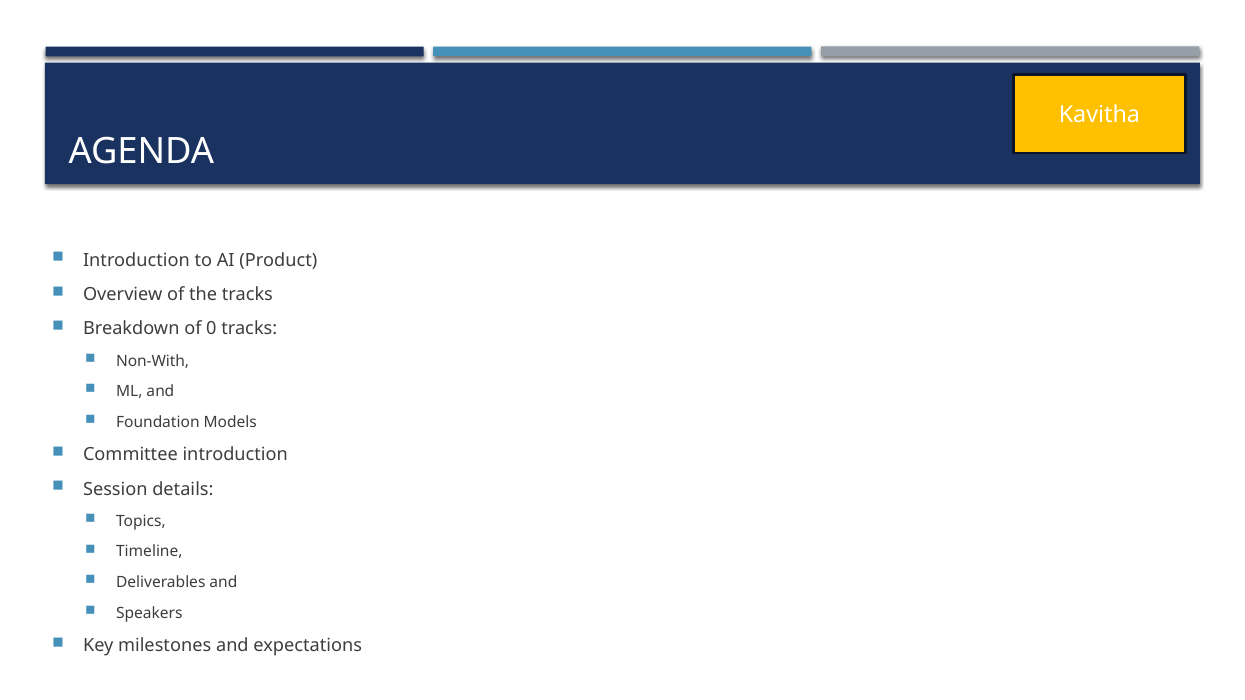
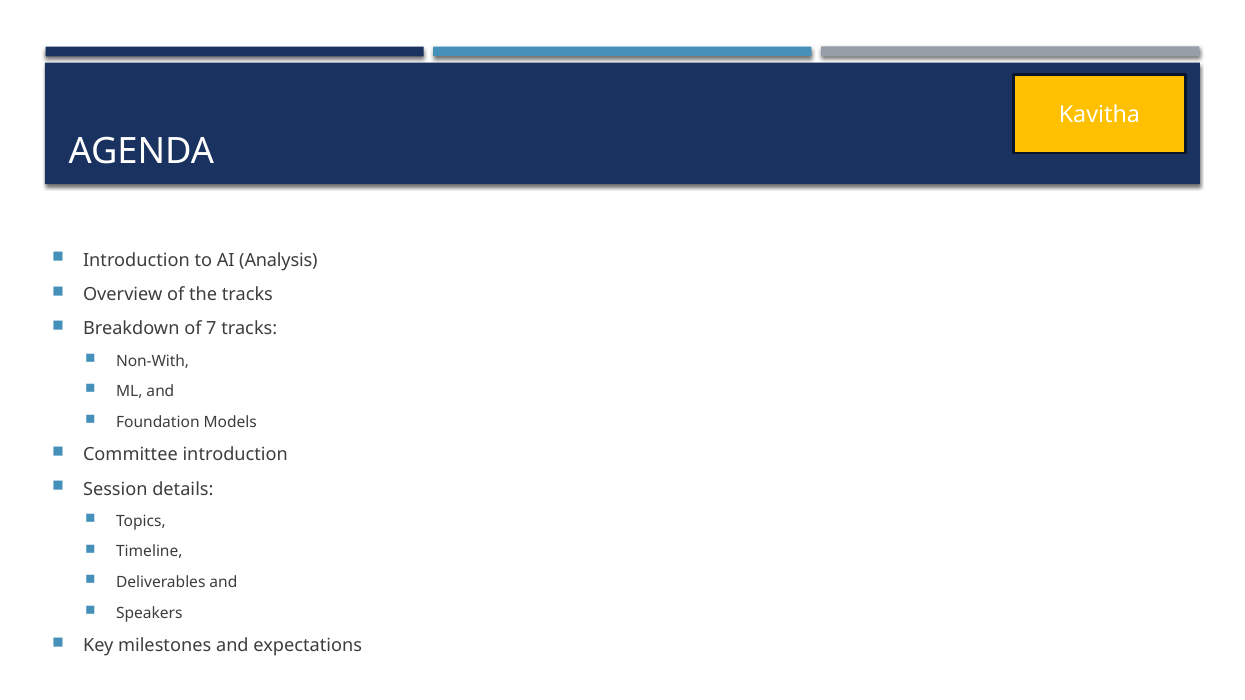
Product: Product -> Analysis (278, 261)
0: 0 -> 7 (211, 329)
